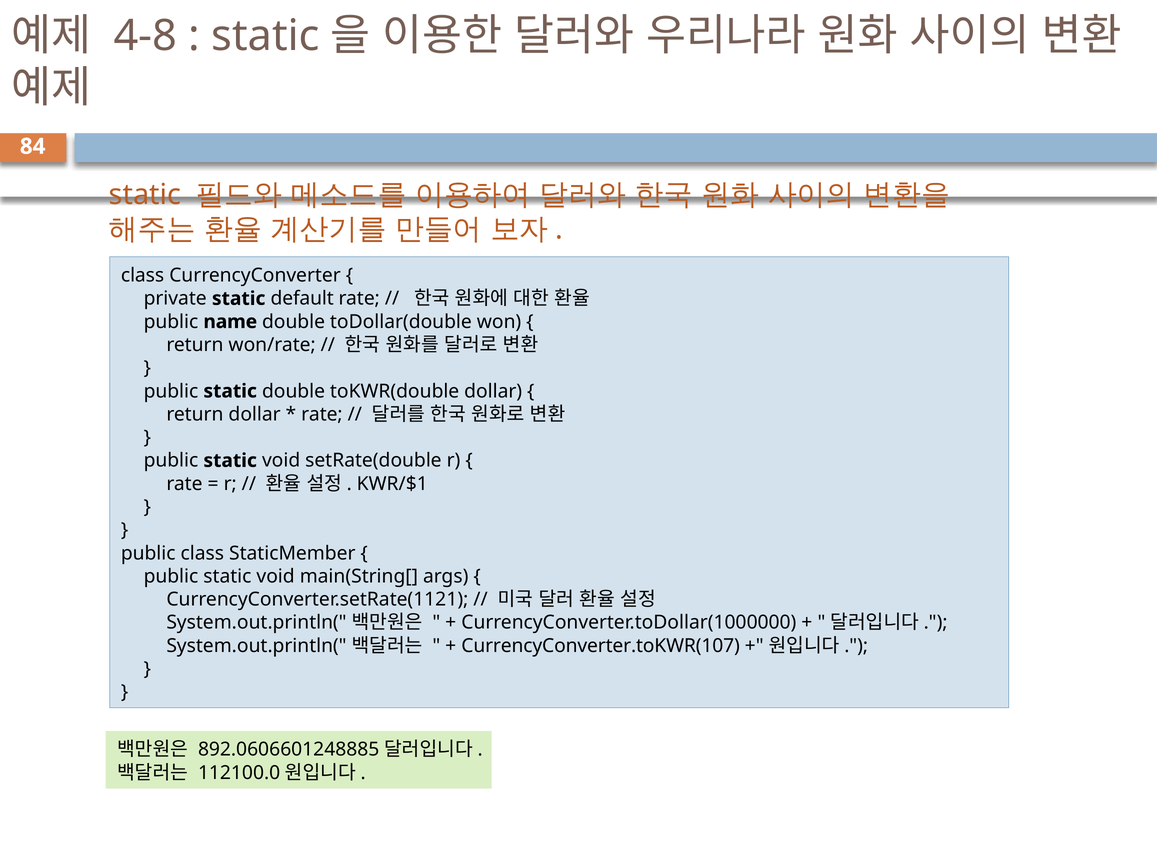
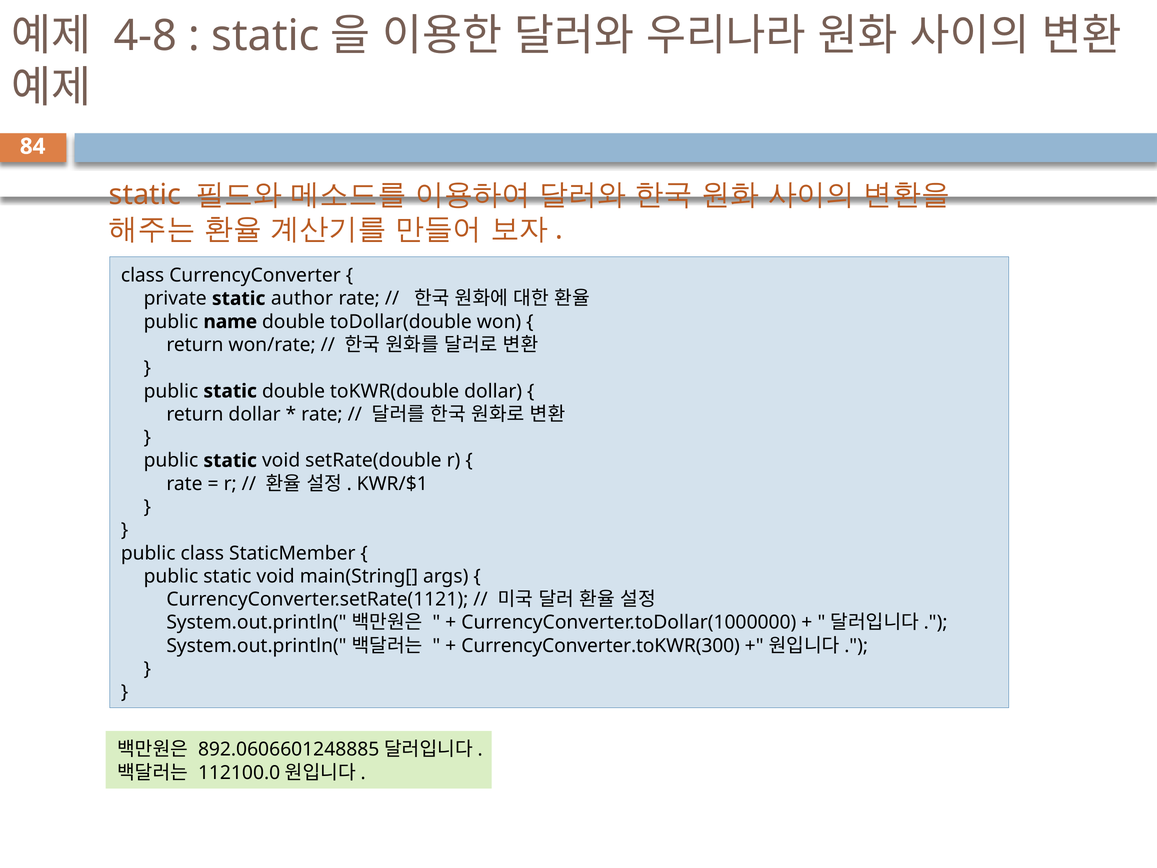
default: default -> author (302, 298)
CurrencyConverter.toKWR(107: CurrencyConverter.toKWR(107 -> CurrencyConverter.toKWR(300 (601, 646)
